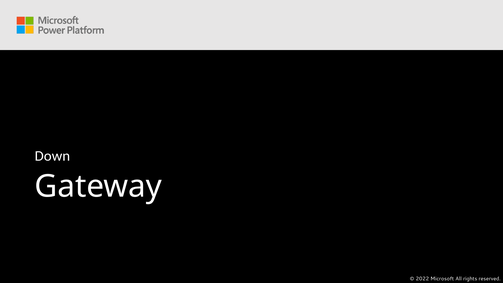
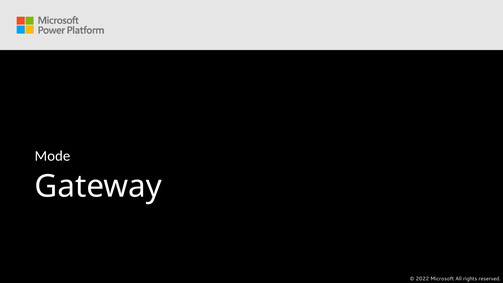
Down: Down -> Mode (52, 156)
